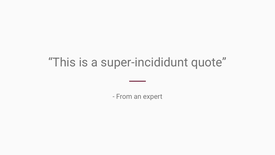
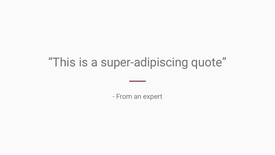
super-incididunt: super-incididunt -> super-adipiscing (144, 62)
